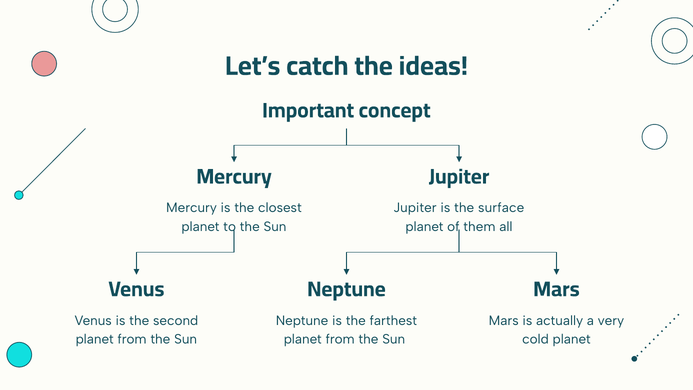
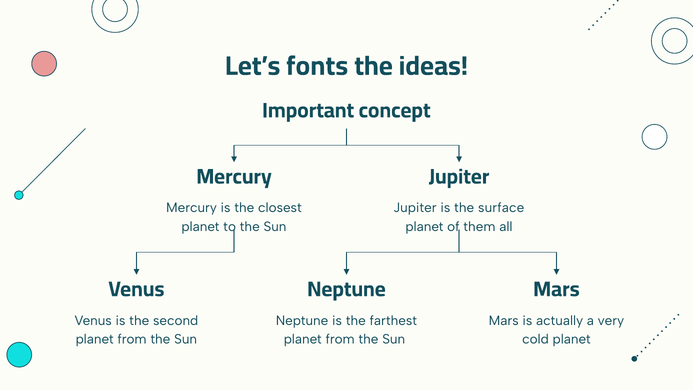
catch: catch -> fonts (317, 66)
